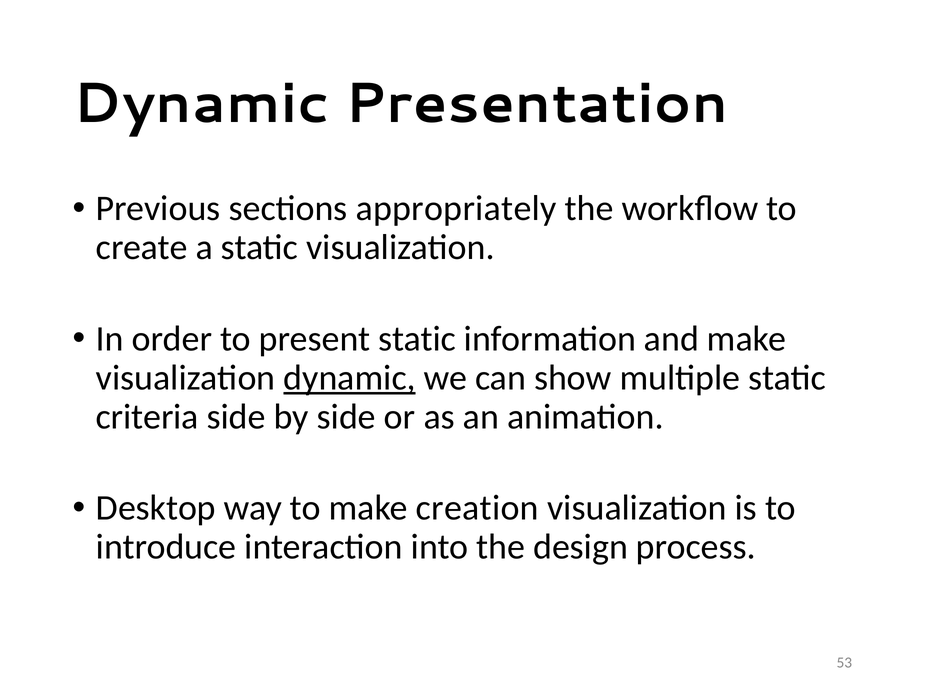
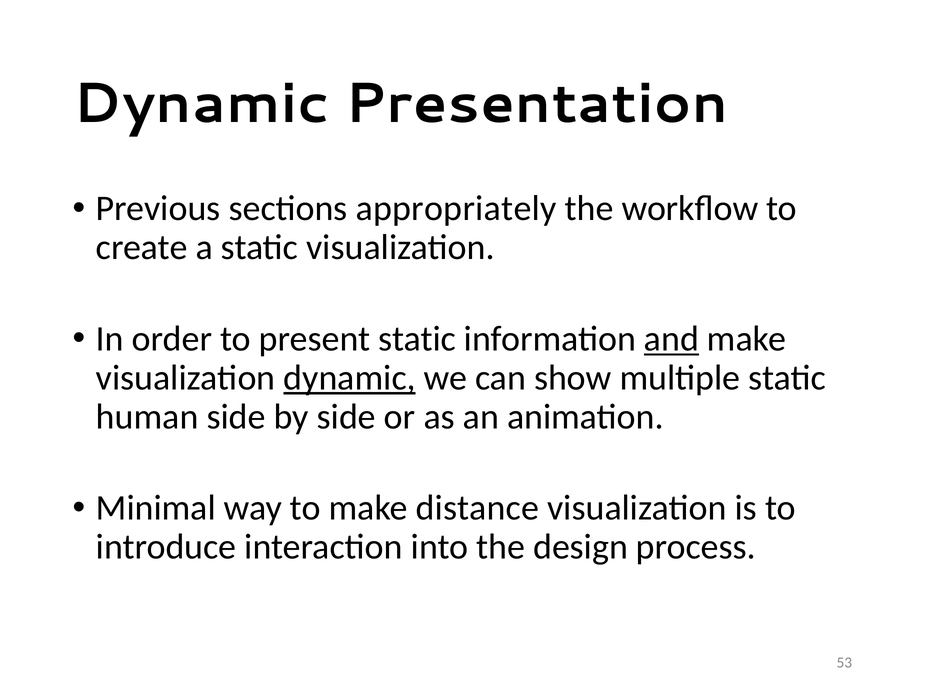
and underline: none -> present (671, 339)
criteria: criteria -> human (147, 417)
Desktop: Desktop -> Minimal (156, 508)
creation: creation -> distance (477, 508)
